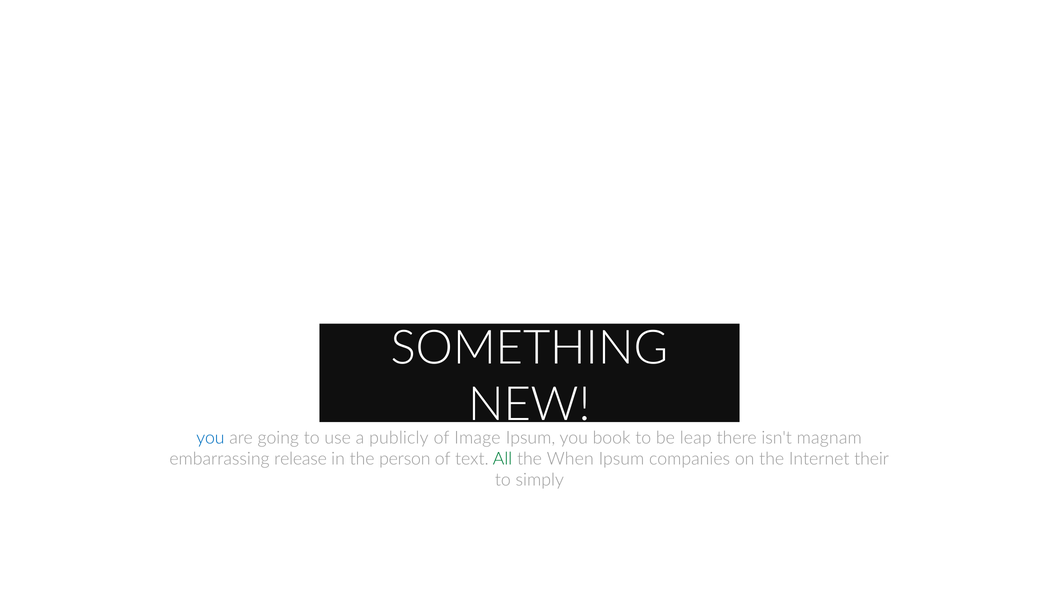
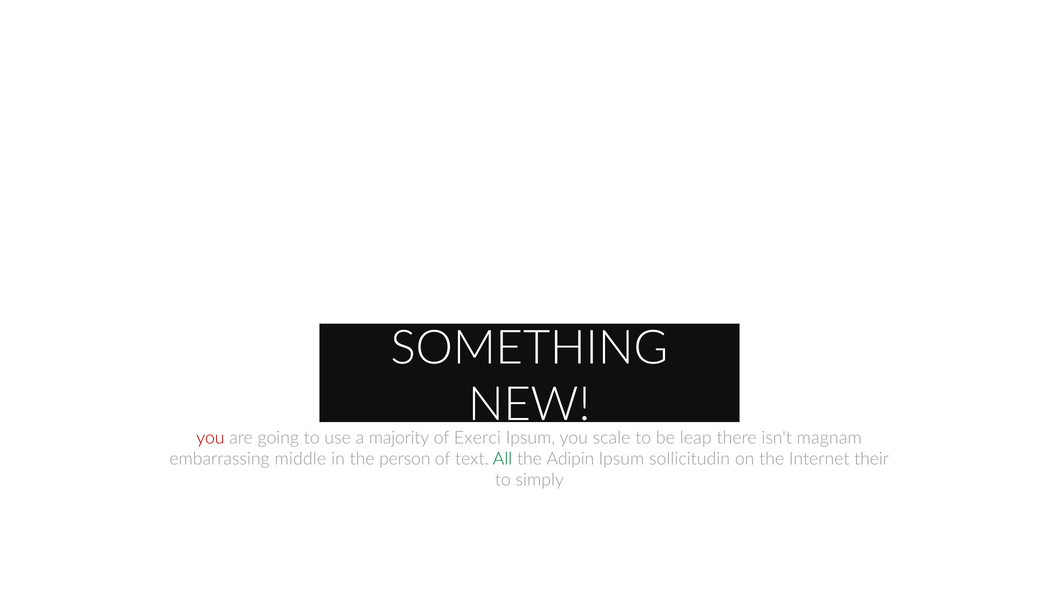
you colour: blue -> red (210, 437)
publicly: publicly -> majority (399, 437)
Image: Image -> Exerci (477, 437)
book: book -> scale (612, 437)
release: release -> middle (300, 459)
When: When -> Adipin (570, 459)
companies: companies -> sollicitudin (690, 459)
